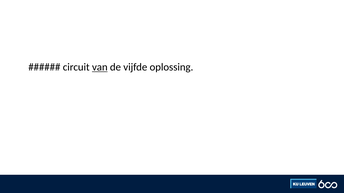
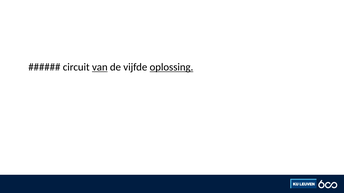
oplossing underline: none -> present (171, 67)
